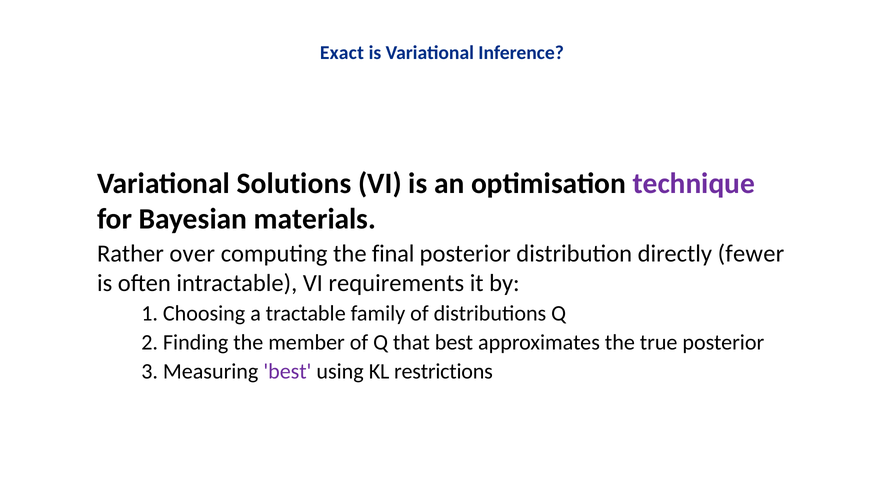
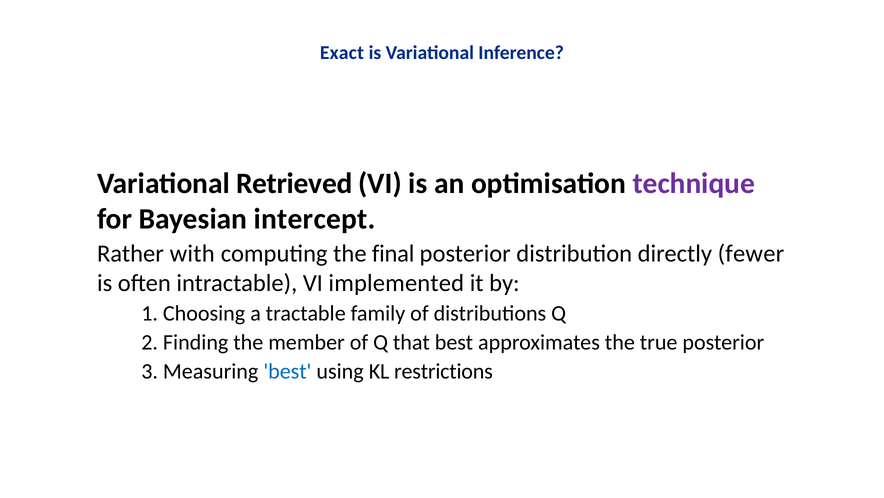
Solutions: Solutions -> Retrieved (294, 183)
materials: materials -> intercept (315, 219)
over: over -> with (192, 253)
requirements: requirements -> implemented (396, 283)
best colour: purple -> blue (287, 371)
